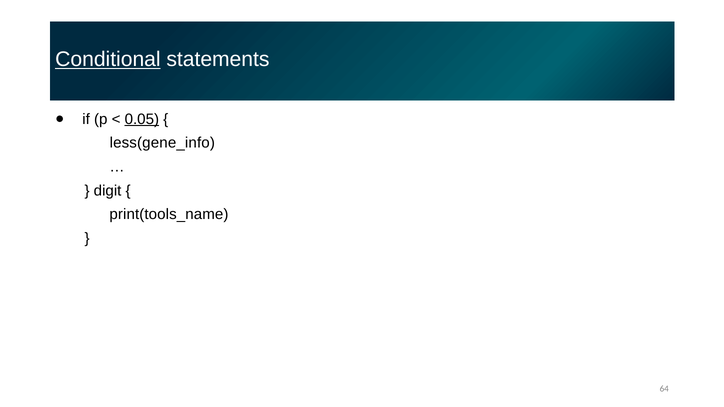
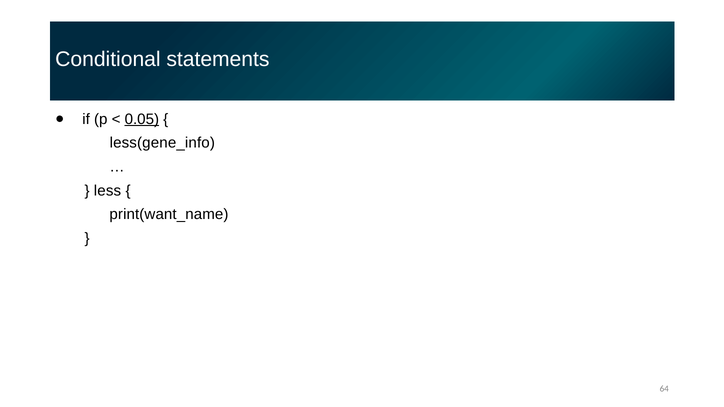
Conditional underline: present -> none (108, 60)
digit: digit -> less (108, 191)
print(tools_name: print(tools_name -> print(want_name (169, 215)
